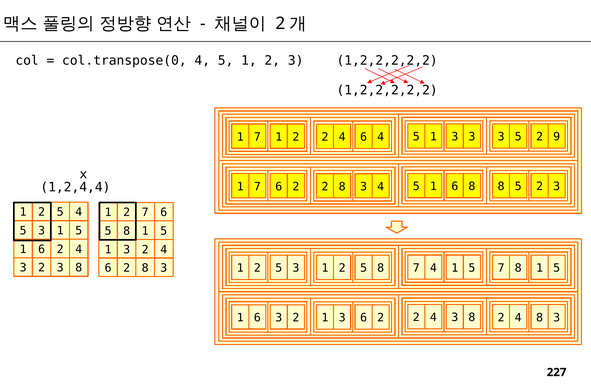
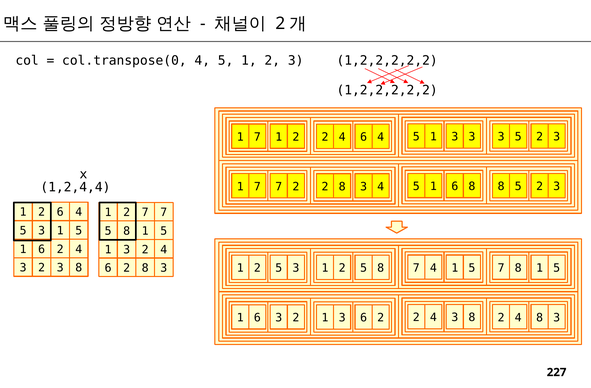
3 5 2 9: 9 -> 3 (557, 137)
1 7 6: 6 -> 7 (279, 187)
5: 5 -> 6 (60, 212)
2 7 6: 6 -> 7 (164, 213)
